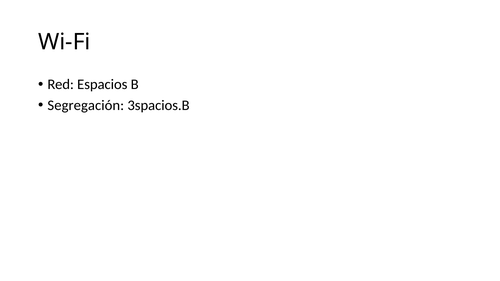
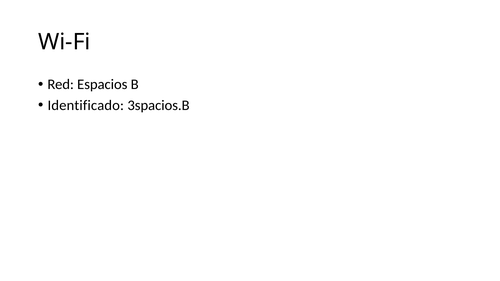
Segregación: Segregación -> Identificado (86, 106)
